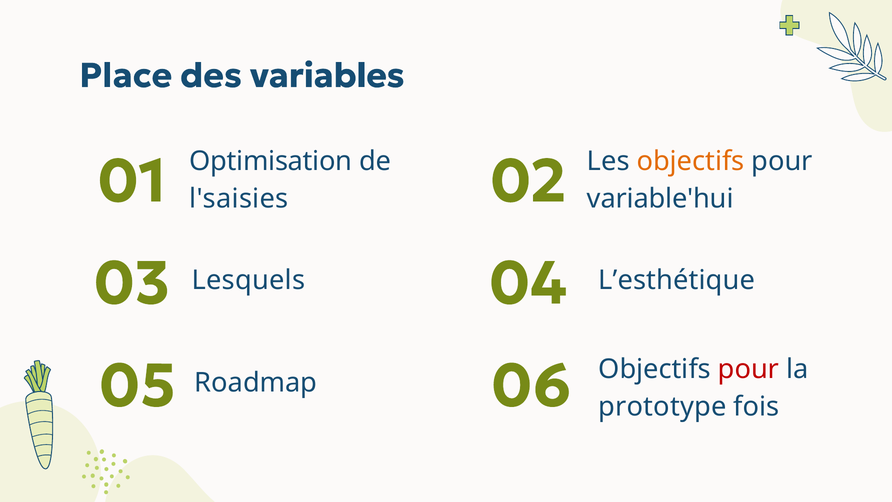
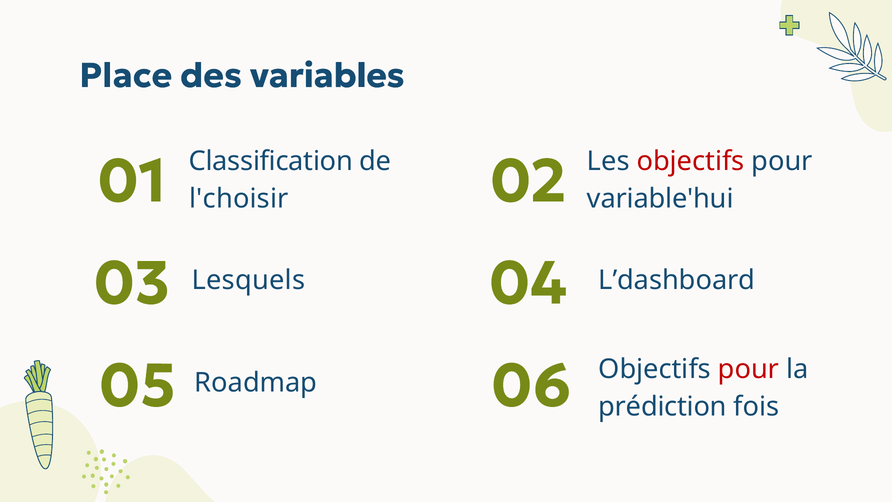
Optimisation: Optimisation -> Classification (271, 161)
l'saisies: l'saisies -> l'choisir (239, 199)
objectifs colour: orange -> red (691, 161)
L’esthétique: L’esthétique -> L’dashboard (677, 280)
prototype: prototype -> prédiction (663, 406)
